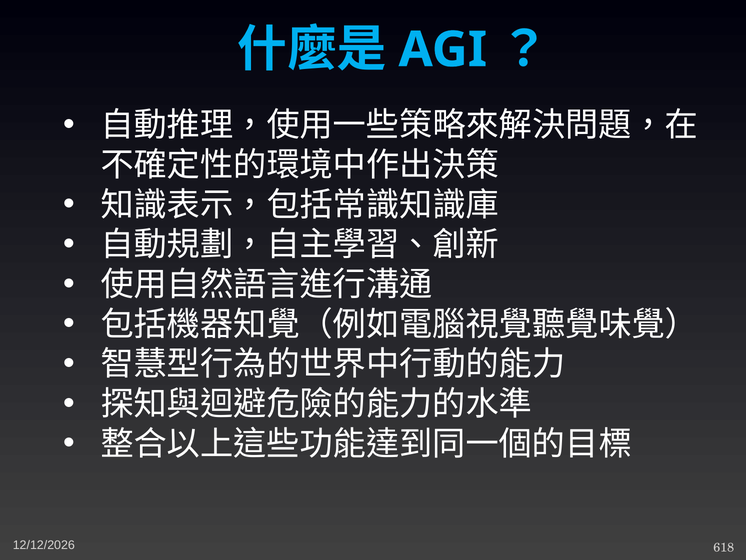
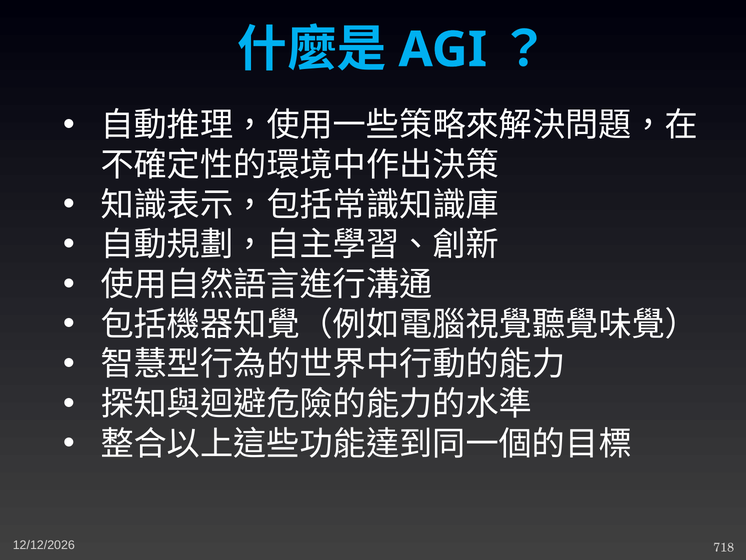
618: 618 -> 718 (724, 547)
